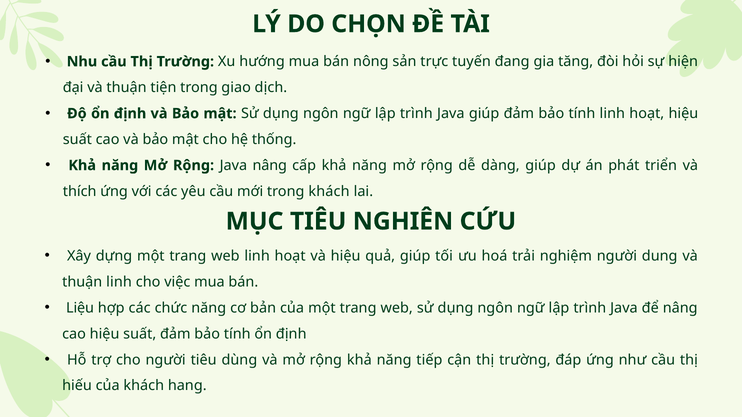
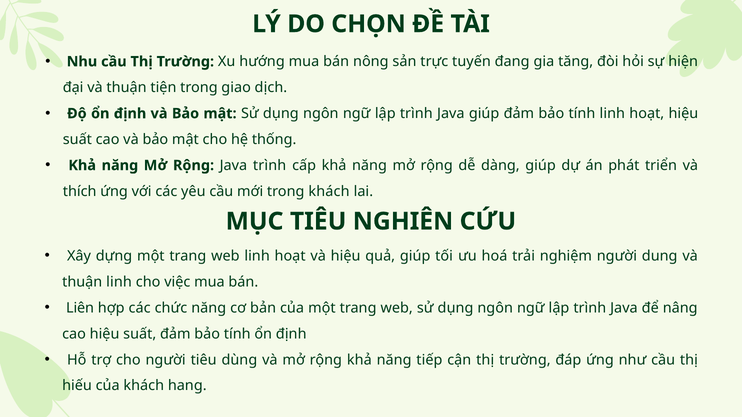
Java nâng: nâng -> trình (270, 166)
Liệu: Liệu -> Liên (80, 308)
